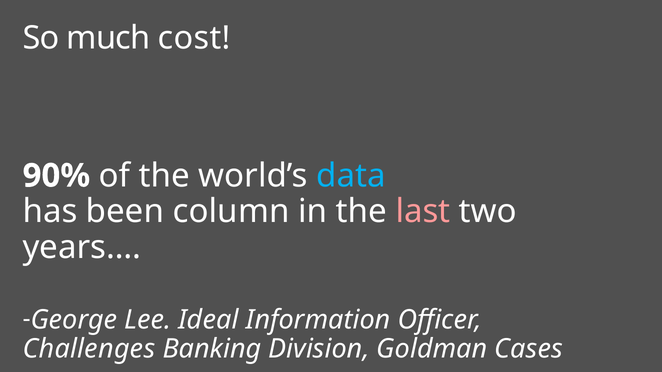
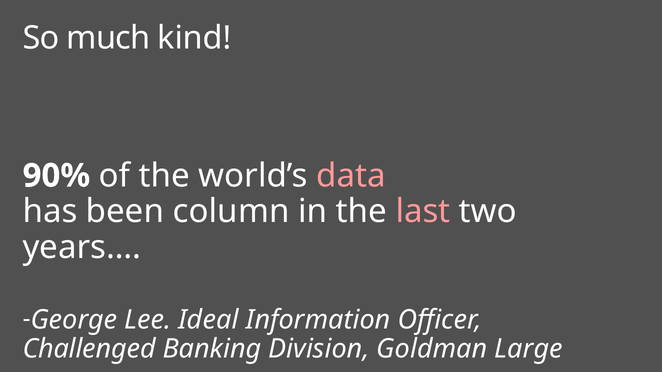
cost: cost -> kind (194, 38)
data colour: light blue -> pink (351, 176)
Challenges: Challenges -> Challenged (89, 349)
Cases: Cases -> Large (529, 349)
